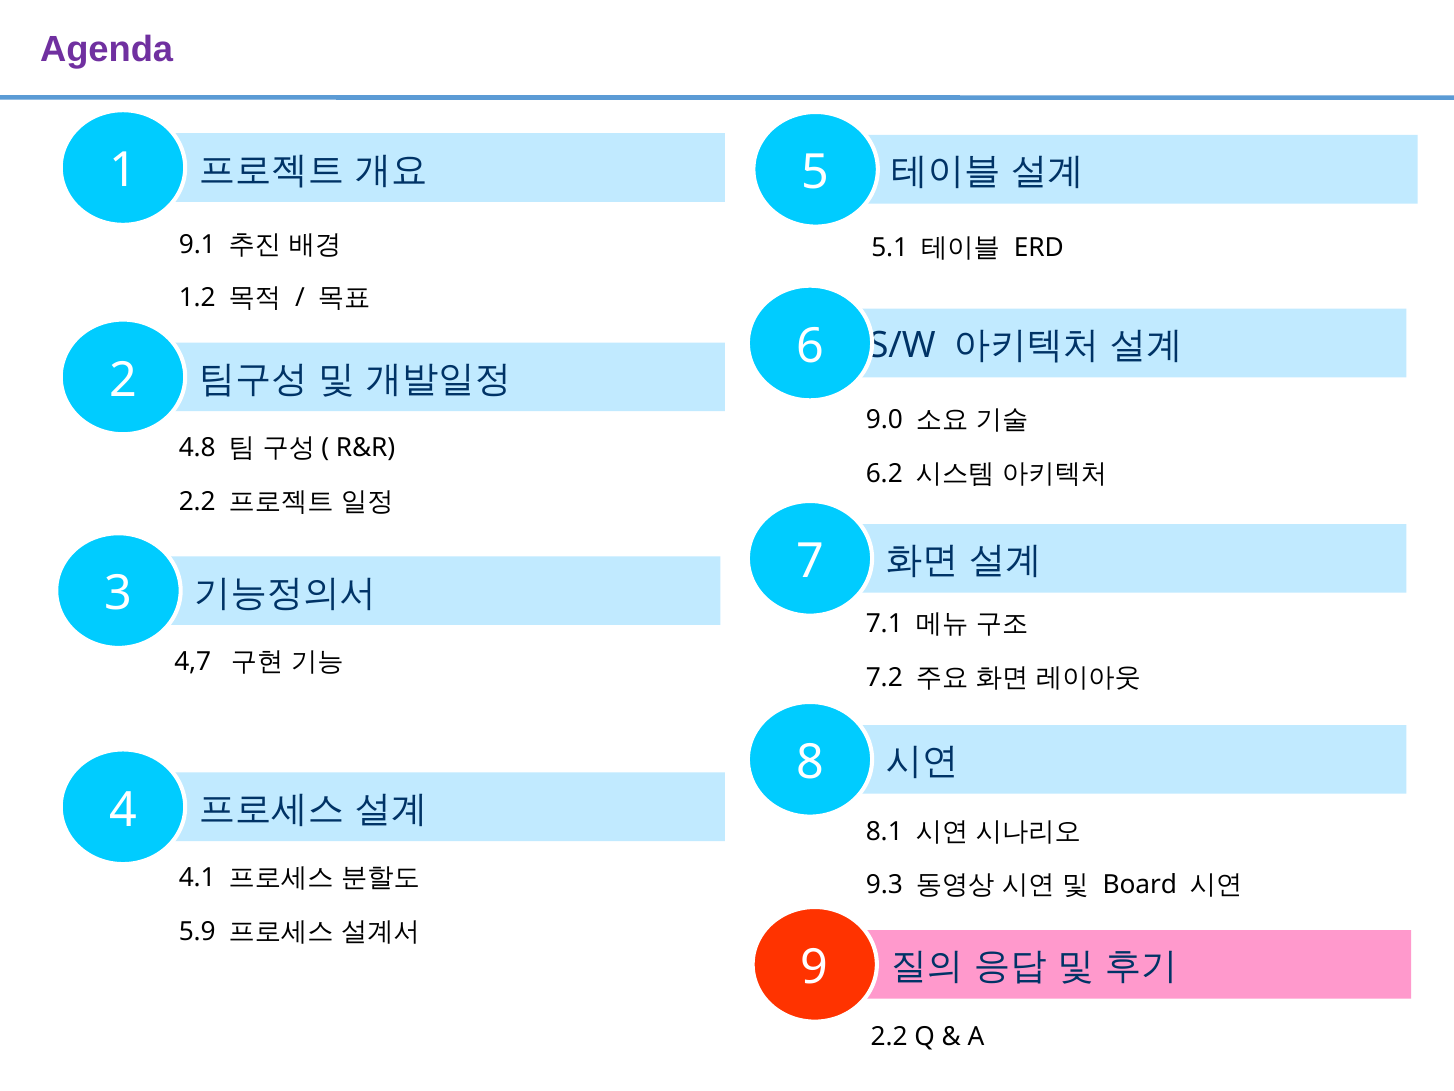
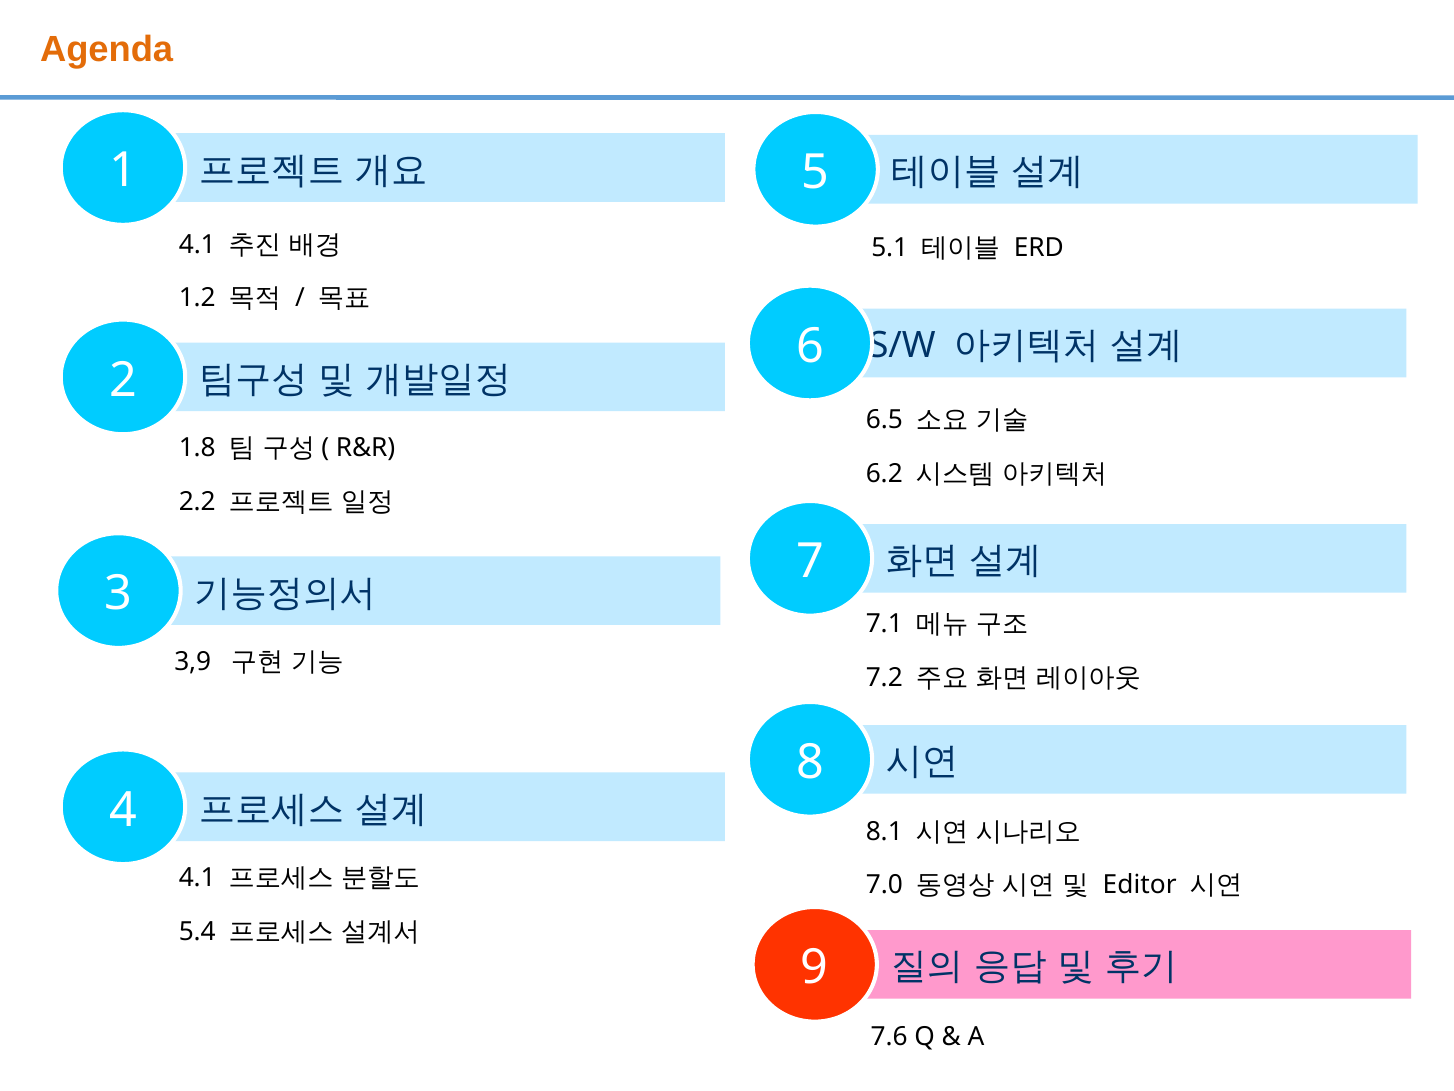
Agenda colour: purple -> orange (107, 49)
9.1: 9.1 -> 4.1 (197, 244)
9.0: 9.0 -> 6.5 (884, 420)
4.8: 4.8 -> 1.8 (197, 448)
4,7: 4,7 -> 3,9 (193, 661)
9.3: 9.3 -> 7.0 (884, 885)
Board: Board -> Editor (1140, 885)
5.9: 5.9 -> 5.4 (197, 931)
2.2: 2.2 -> 7.6 (889, 1036)
